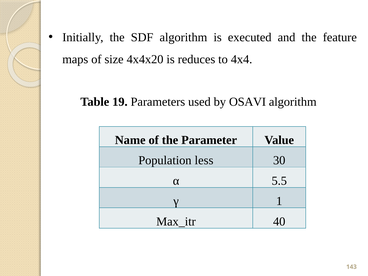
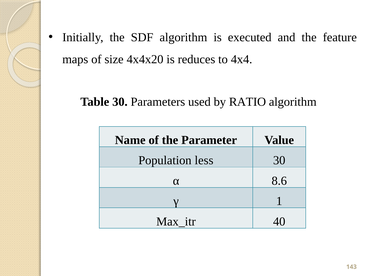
Table 19: 19 -> 30 (120, 102)
OSAVI: OSAVI -> RATIO (248, 102)
5.5: 5.5 -> 8.6 (279, 181)
